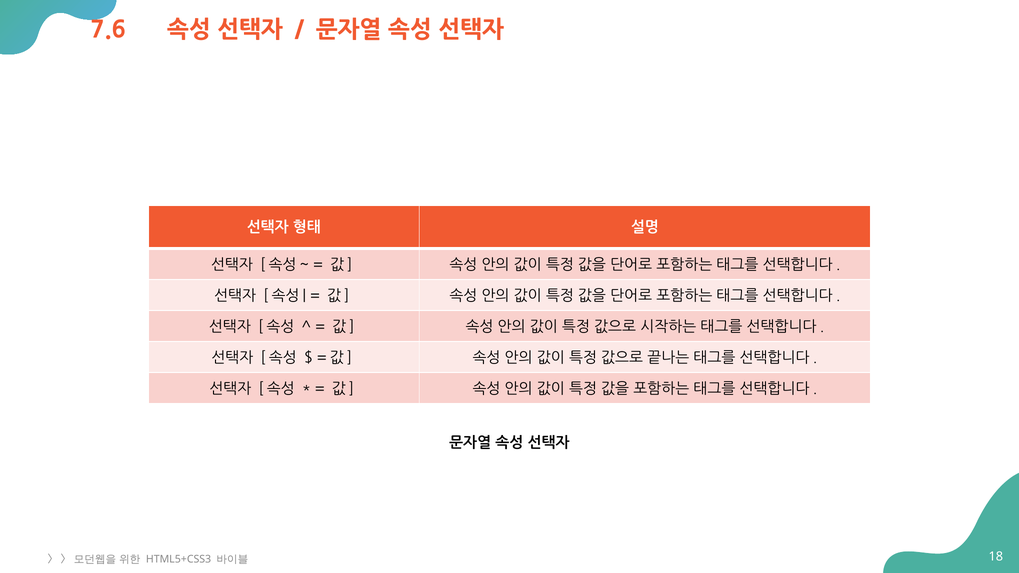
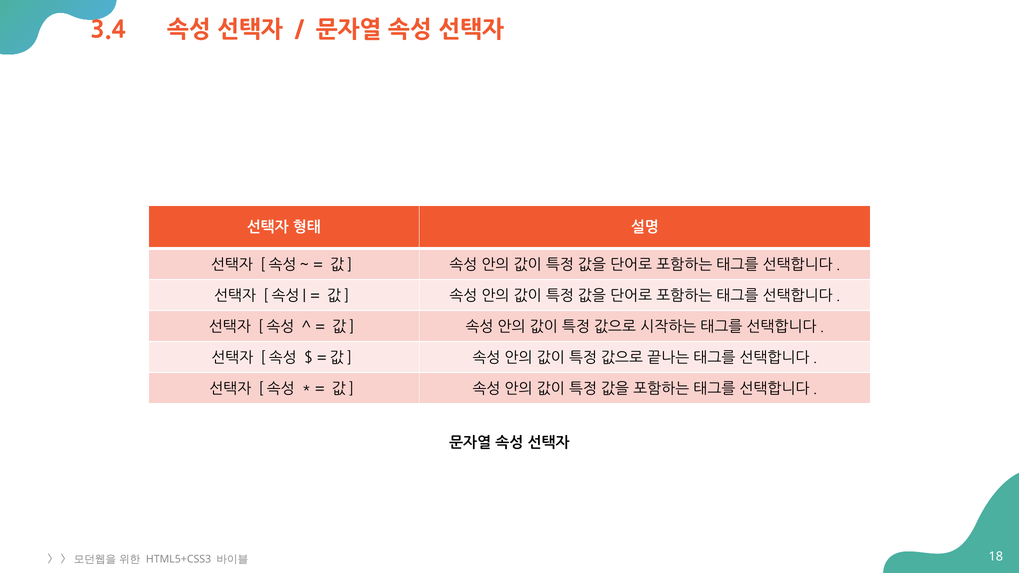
7.6: 7.6 -> 3.4 (108, 30)
